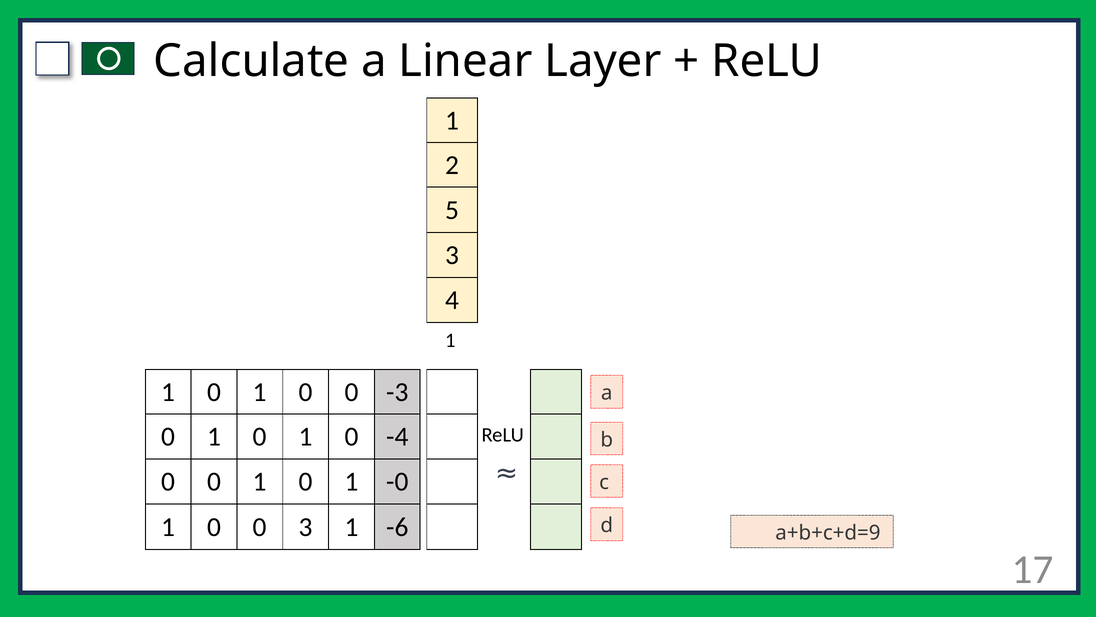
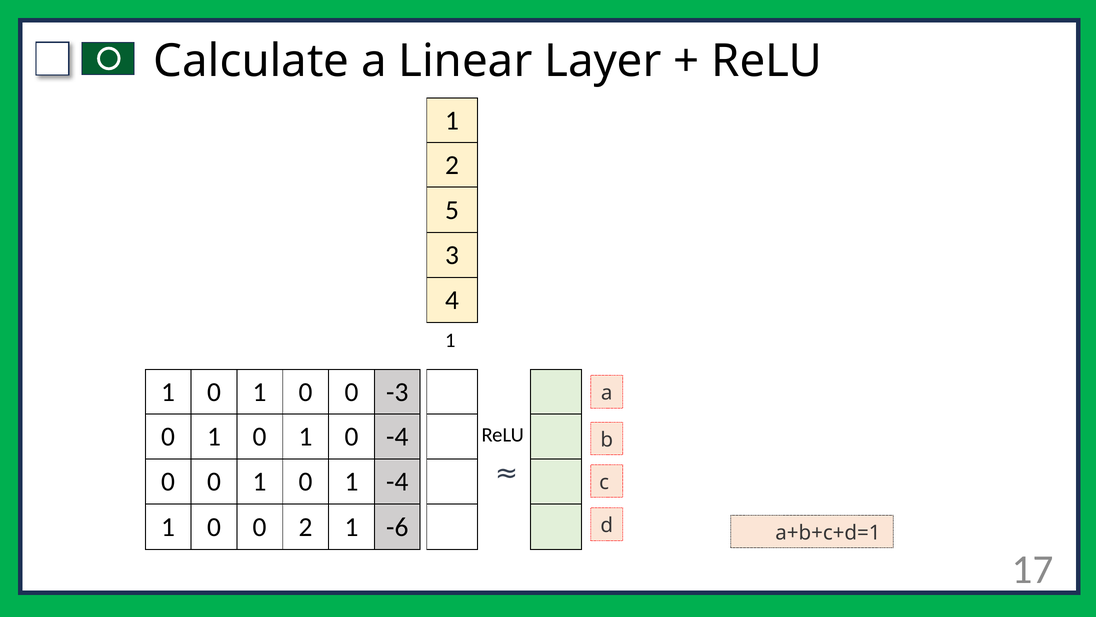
1 -0: -0 -> -4 (397, 481)
0 3: 3 -> 2 (306, 527)
a+b+c+d=9: a+b+c+d=9 -> a+b+c+d=1 (828, 533)
